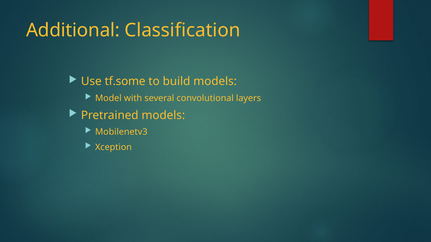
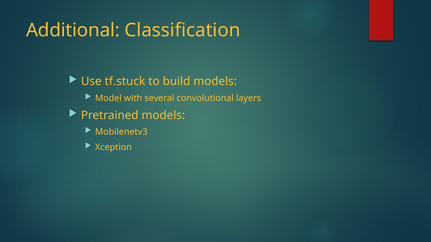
tf.some: tf.some -> tf.stuck (125, 82)
